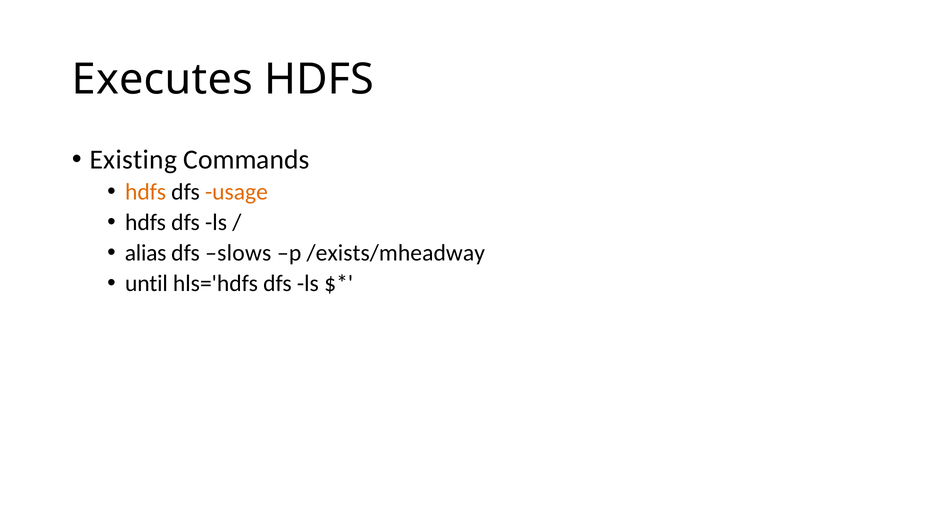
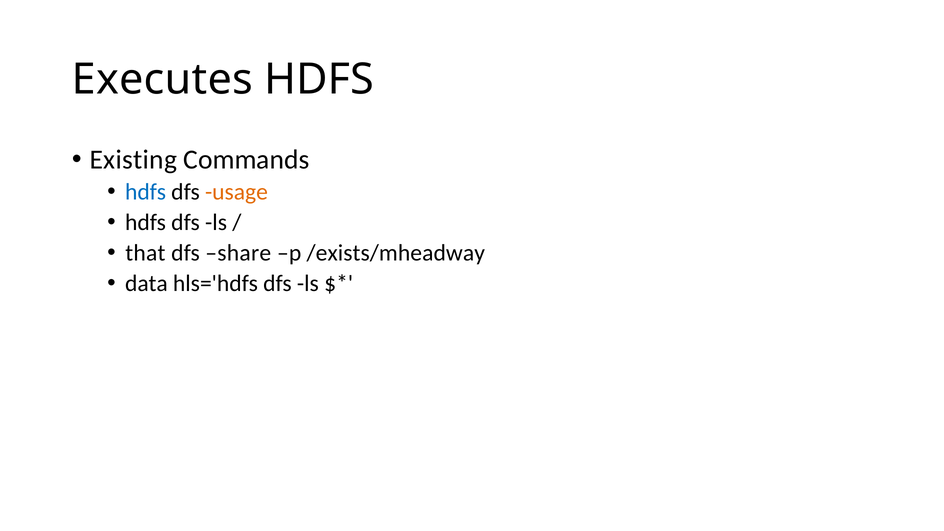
hdfs colour: orange -> blue (146, 192)
alias: alias -> that (145, 253)
slows: slows -> share (238, 253)
until: until -> data (146, 283)
